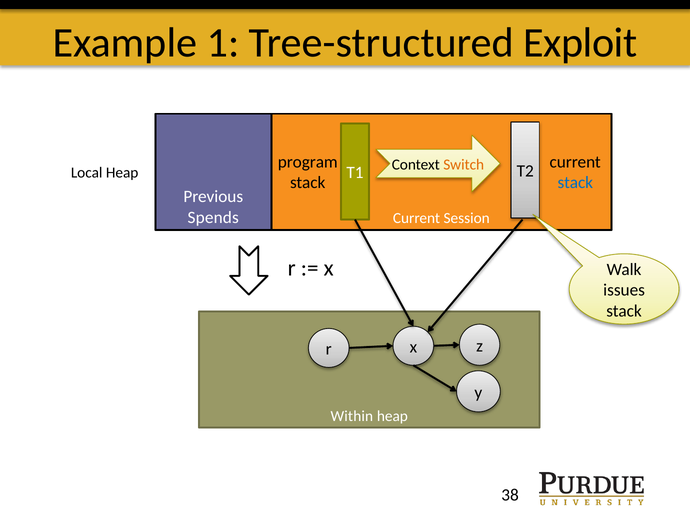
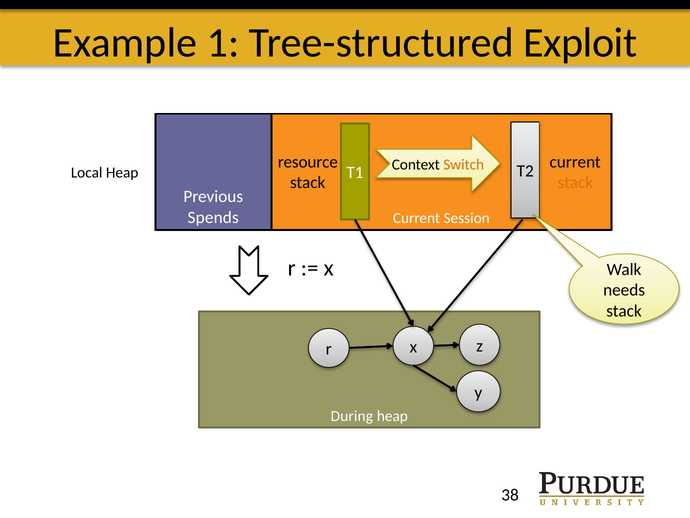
program: program -> resource (308, 162)
stack colour: blue -> orange (575, 183)
issues: issues -> needs (624, 290)
Within: Within -> During (352, 416)
